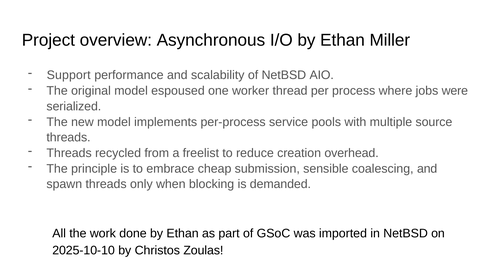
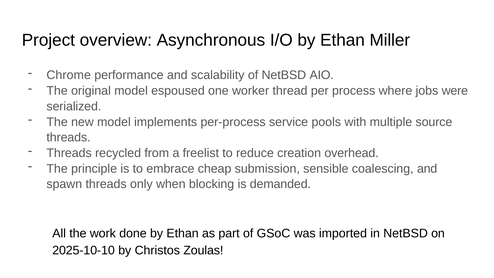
Support: Support -> Chrome (69, 75)
